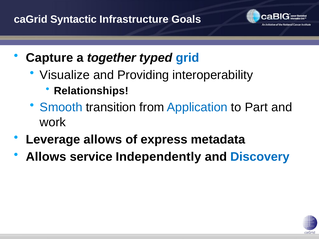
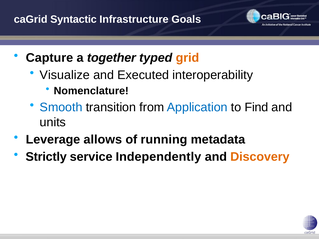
grid colour: blue -> orange (187, 58)
Providing: Providing -> Executed (143, 75)
Relationships: Relationships -> Nomenclature (91, 91)
Part: Part -> Find (256, 107)
work: work -> units (53, 122)
express: express -> running (164, 140)
Allows: Allows -> Strictly (46, 157)
Discovery colour: blue -> orange (260, 157)
